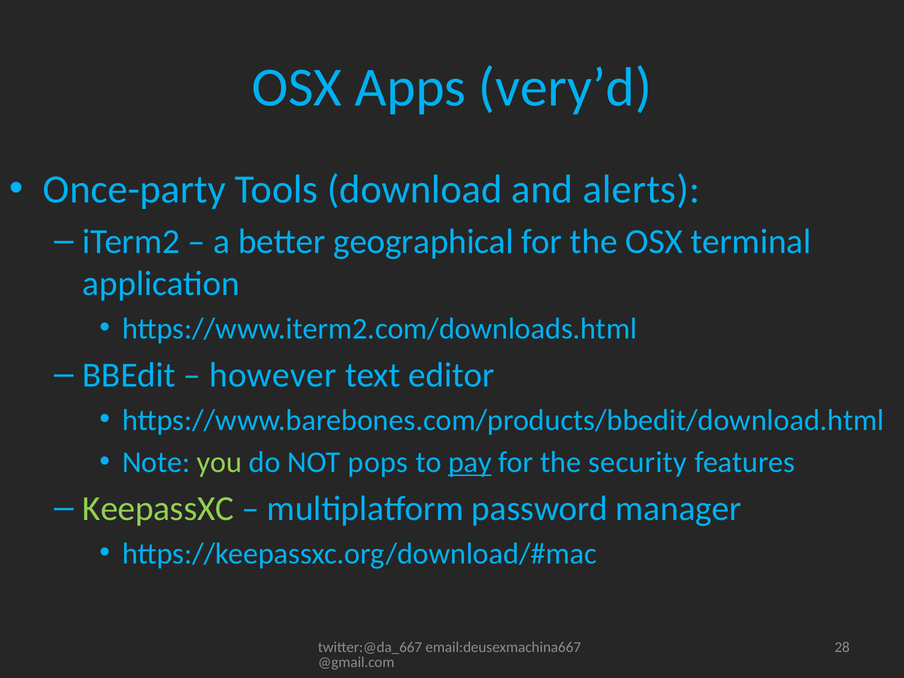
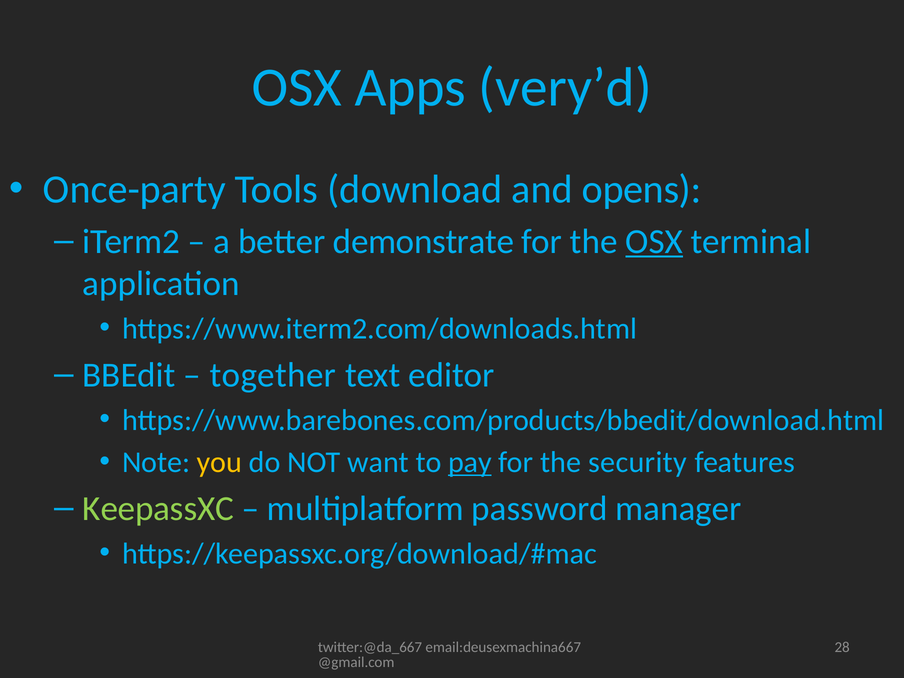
alerts: alerts -> opens (642, 190)
geographical: geographical -> demonstrate (424, 242)
OSX underline: none -> present (654, 242)
however: however -> together (273, 375)
you colour: light green -> yellow (220, 462)
pops: pops -> want (378, 462)
